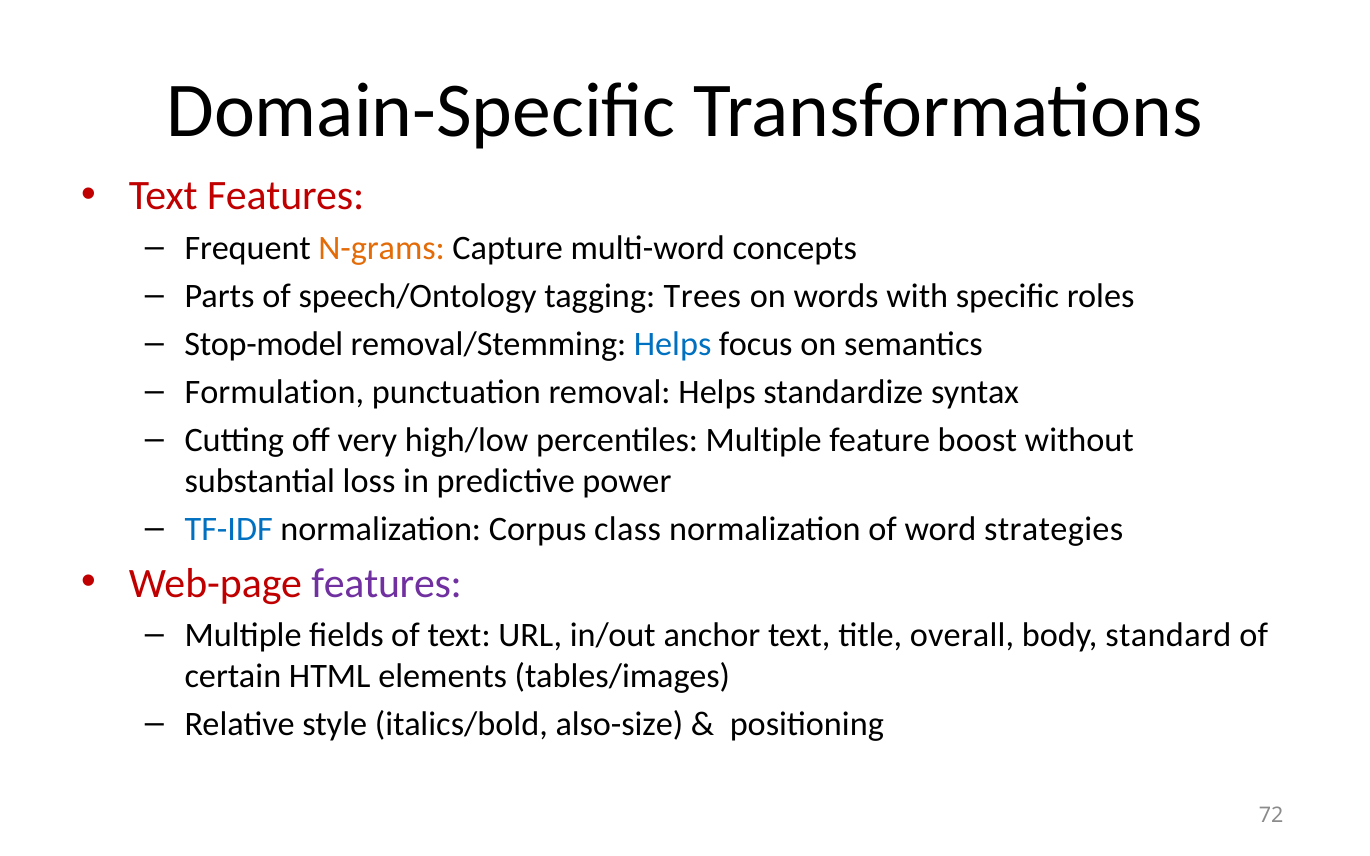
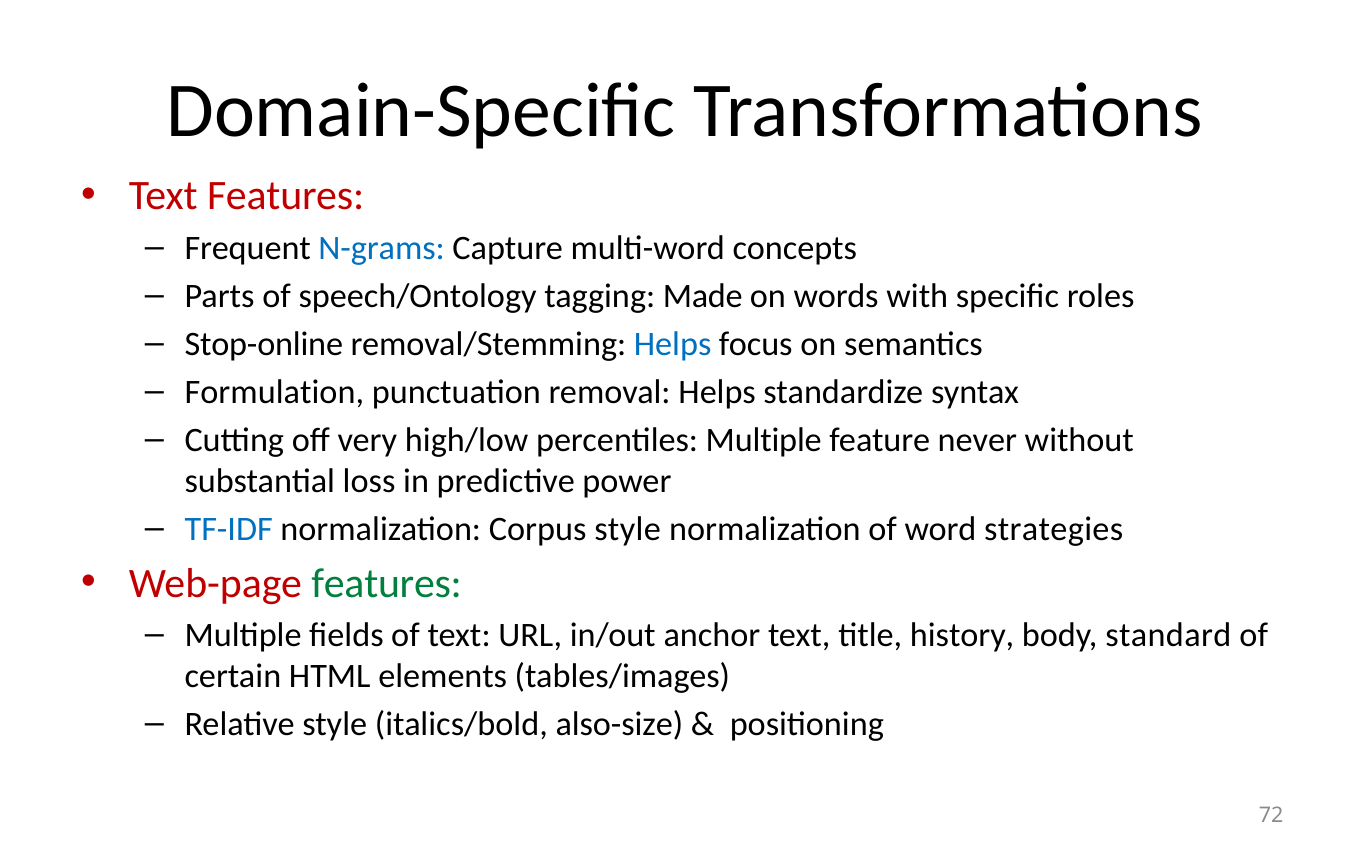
N-grams colour: orange -> blue (382, 248)
Trees: Trees -> Made (703, 296)
Stop-model: Stop-model -> Stop-online (264, 344)
boost: boost -> never (977, 440)
Corpus class: class -> style (628, 529)
features colour: purple -> green (387, 583)
overall: overall -> history (962, 635)
